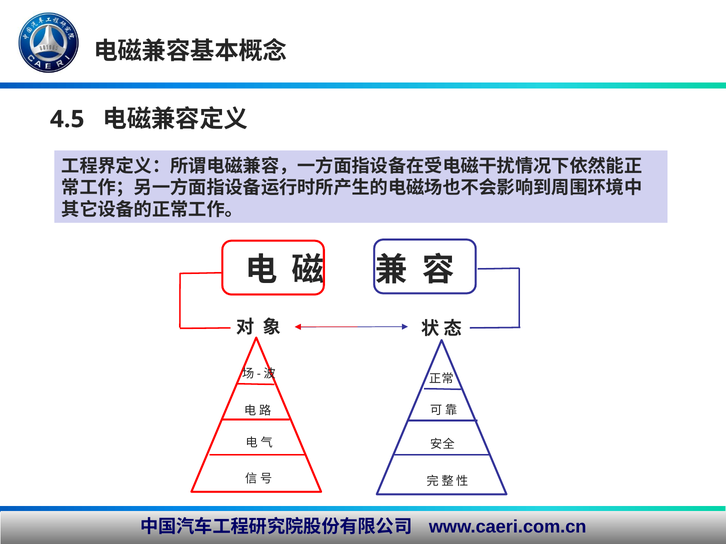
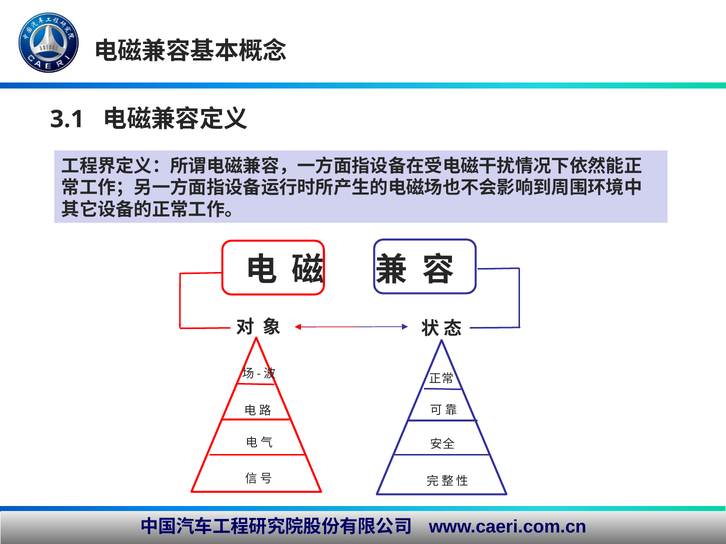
4.5: 4.5 -> 3.1 (67, 119)
